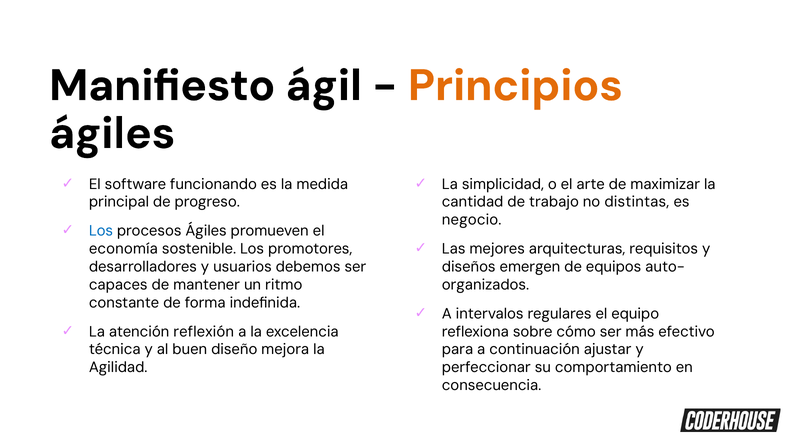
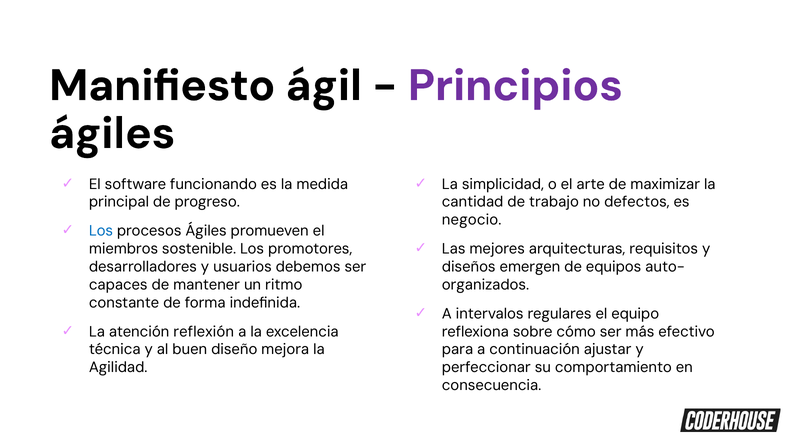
Principios colour: orange -> purple (515, 85)
distintas: distintas -> defectos (637, 202)
economía: economía -> miembros (124, 249)
